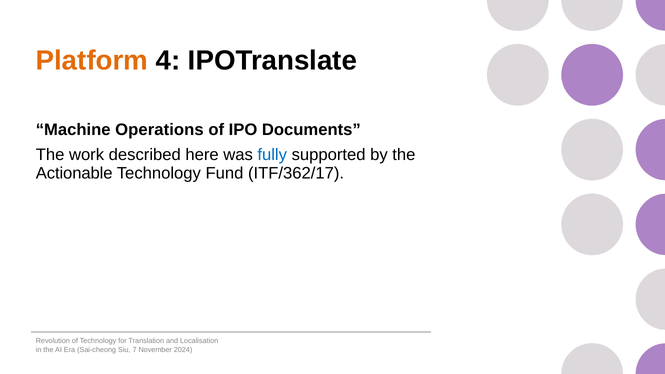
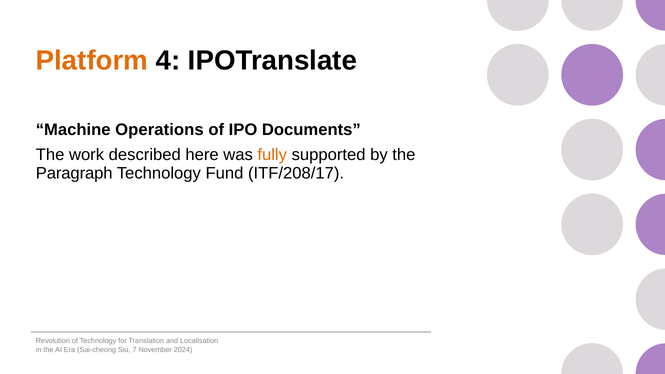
fully colour: blue -> orange (272, 155)
Actionable: Actionable -> Paragraph (74, 173)
ITF/362/17: ITF/362/17 -> ITF/208/17 (296, 173)
